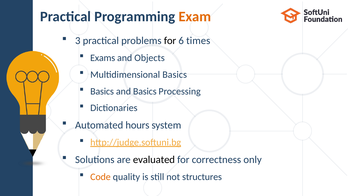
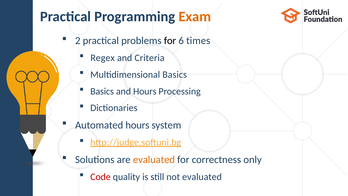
3: 3 -> 2 (78, 41)
Exams: Exams -> Regex (103, 58)
Objects: Objects -> Criteria (150, 58)
and Basics: Basics -> Hours (145, 91)
evaluated colour: black -> orange (154, 160)
Code colour: orange -> red (100, 177)
not structures: structures -> evaluated (202, 177)
